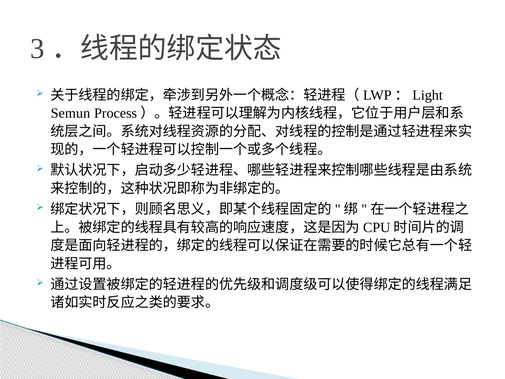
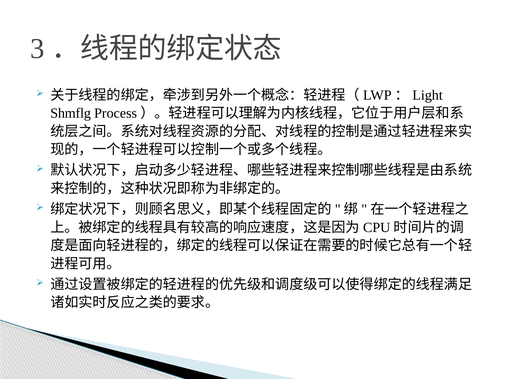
Semun: Semun -> Shmflg (71, 113)
